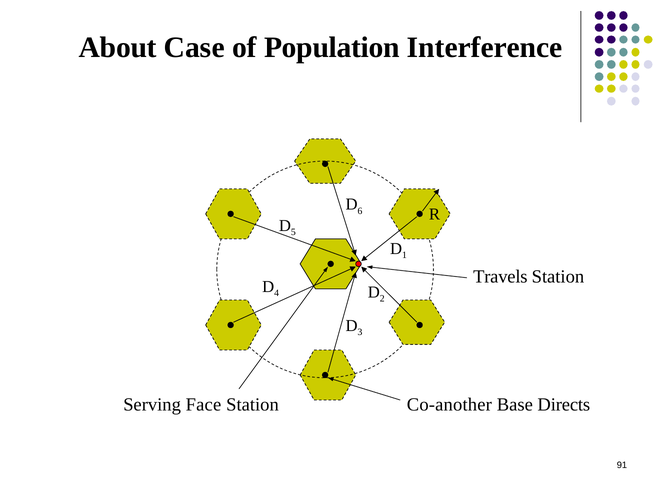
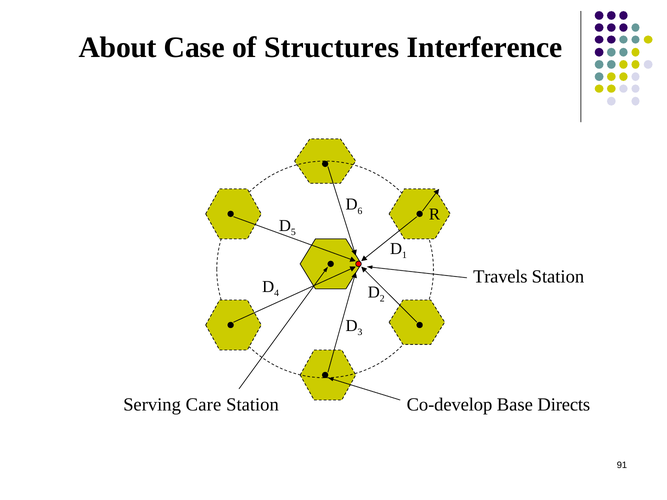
Population: Population -> Structures (332, 48)
Face: Face -> Care (203, 405)
Co-another: Co-another -> Co-develop (450, 405)
